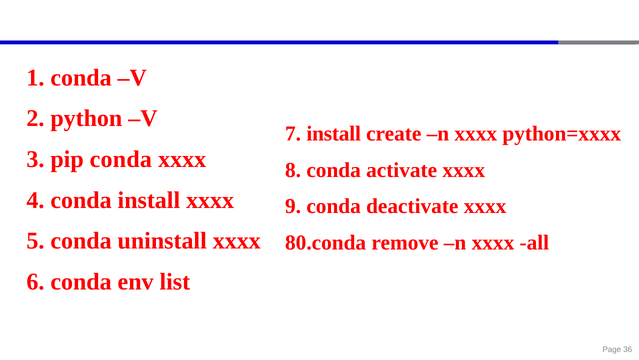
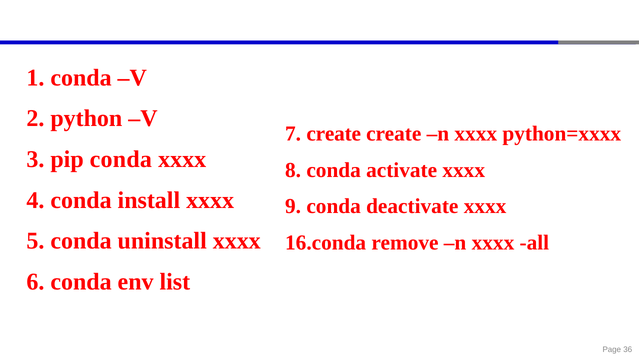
7 install: install -> create (334, 134)
80.conda: 80.conda -> 16.conda (326, 242)
